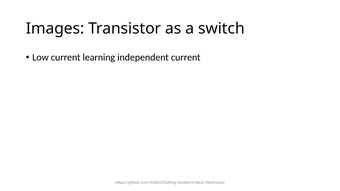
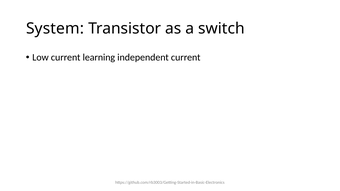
Images: Images -> System (55, 29)
